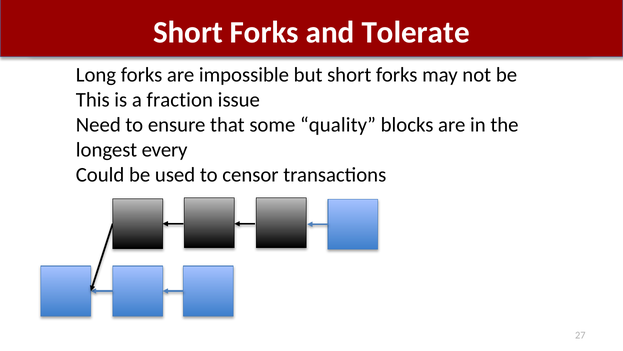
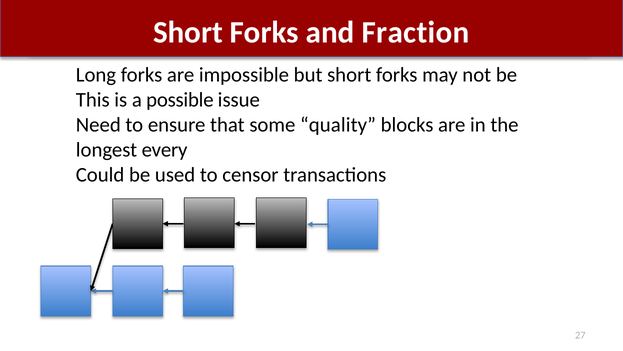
Tolerate: Tolerate -> Fraction (415, 32)
fraction: fraction -> possible (180, 100)
